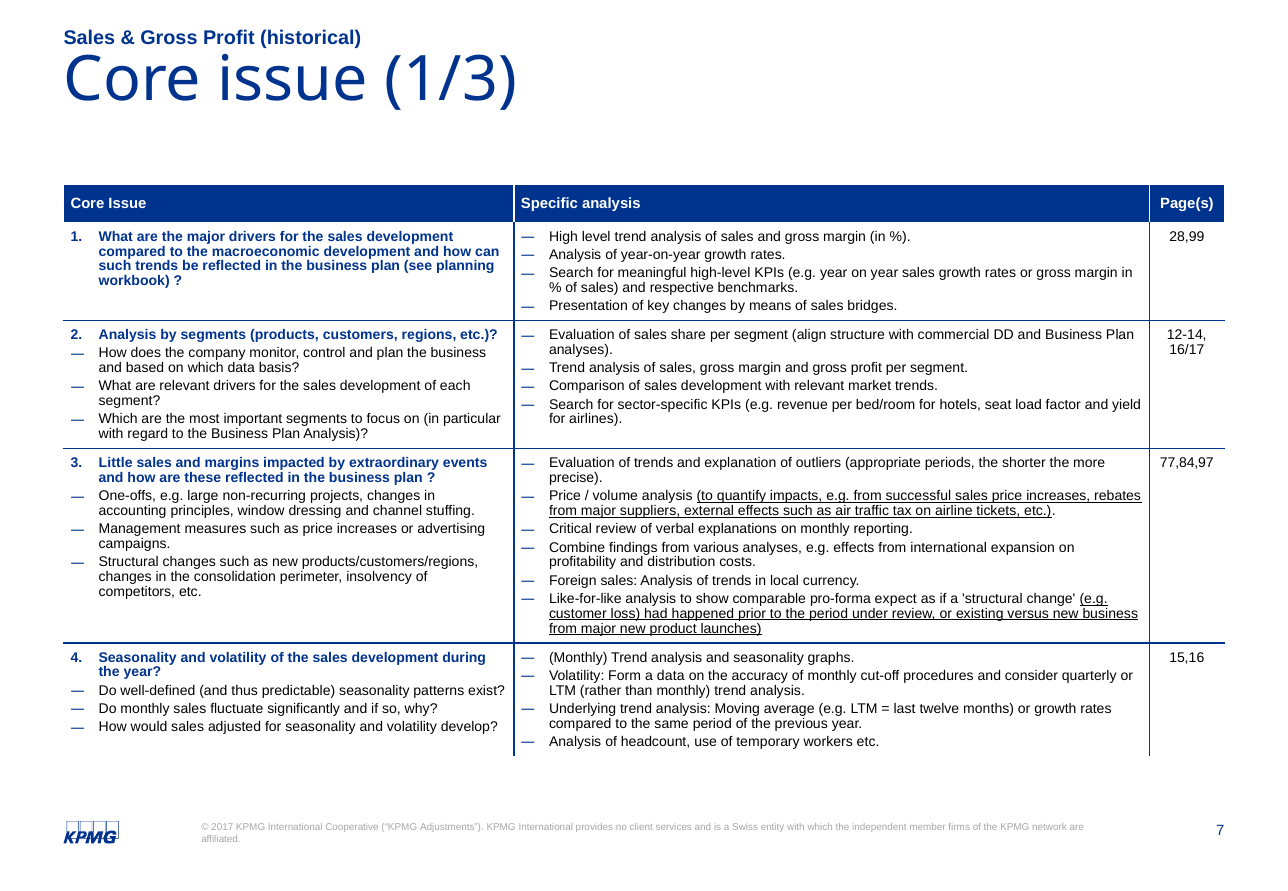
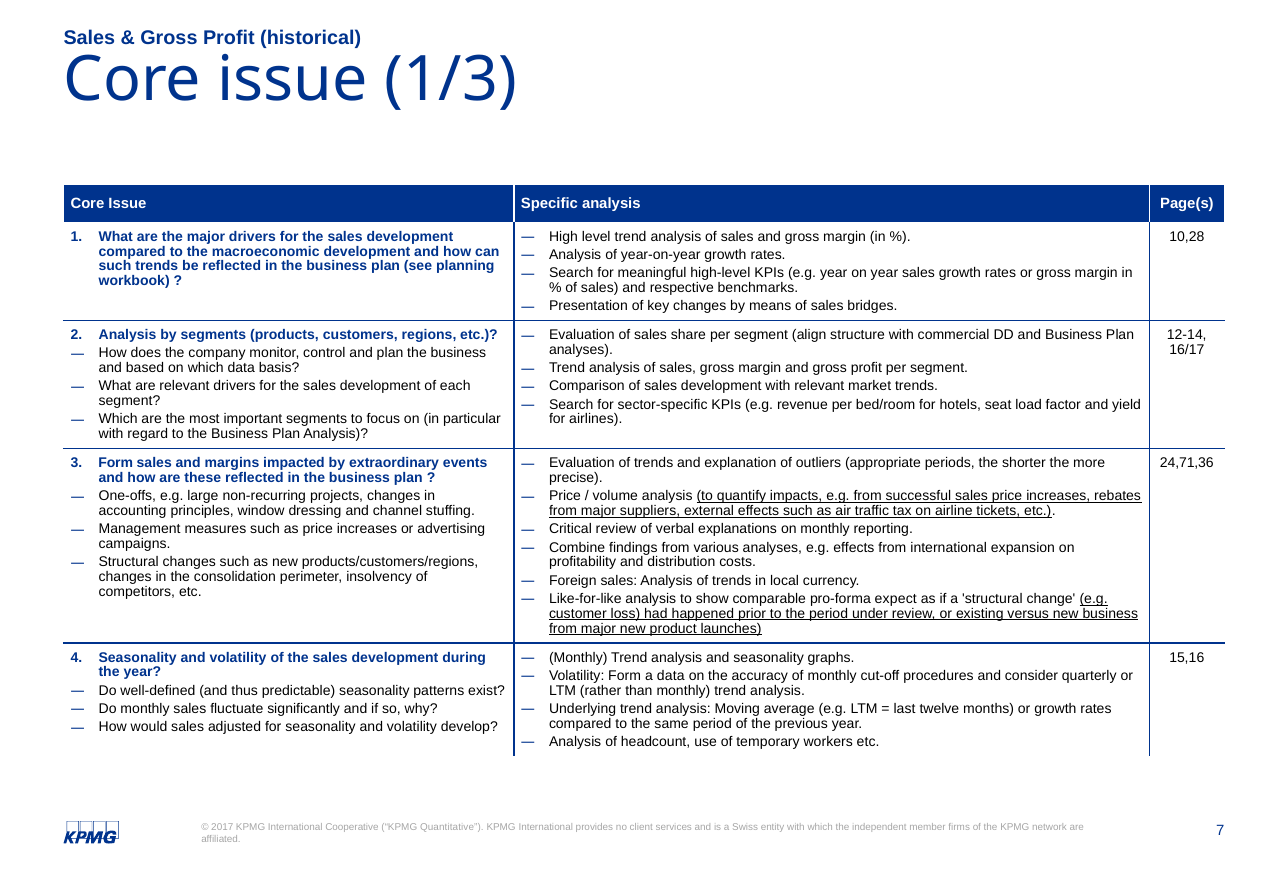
28,99: 28,99 -> 10,28 (1187, 237)
Little: Little -> Form (116, 463)
77,84,97: 77,84,97 -> 24,71,36 (1187, 463)
Adjustments: Adjustments -> Quantitative (452, 828)
